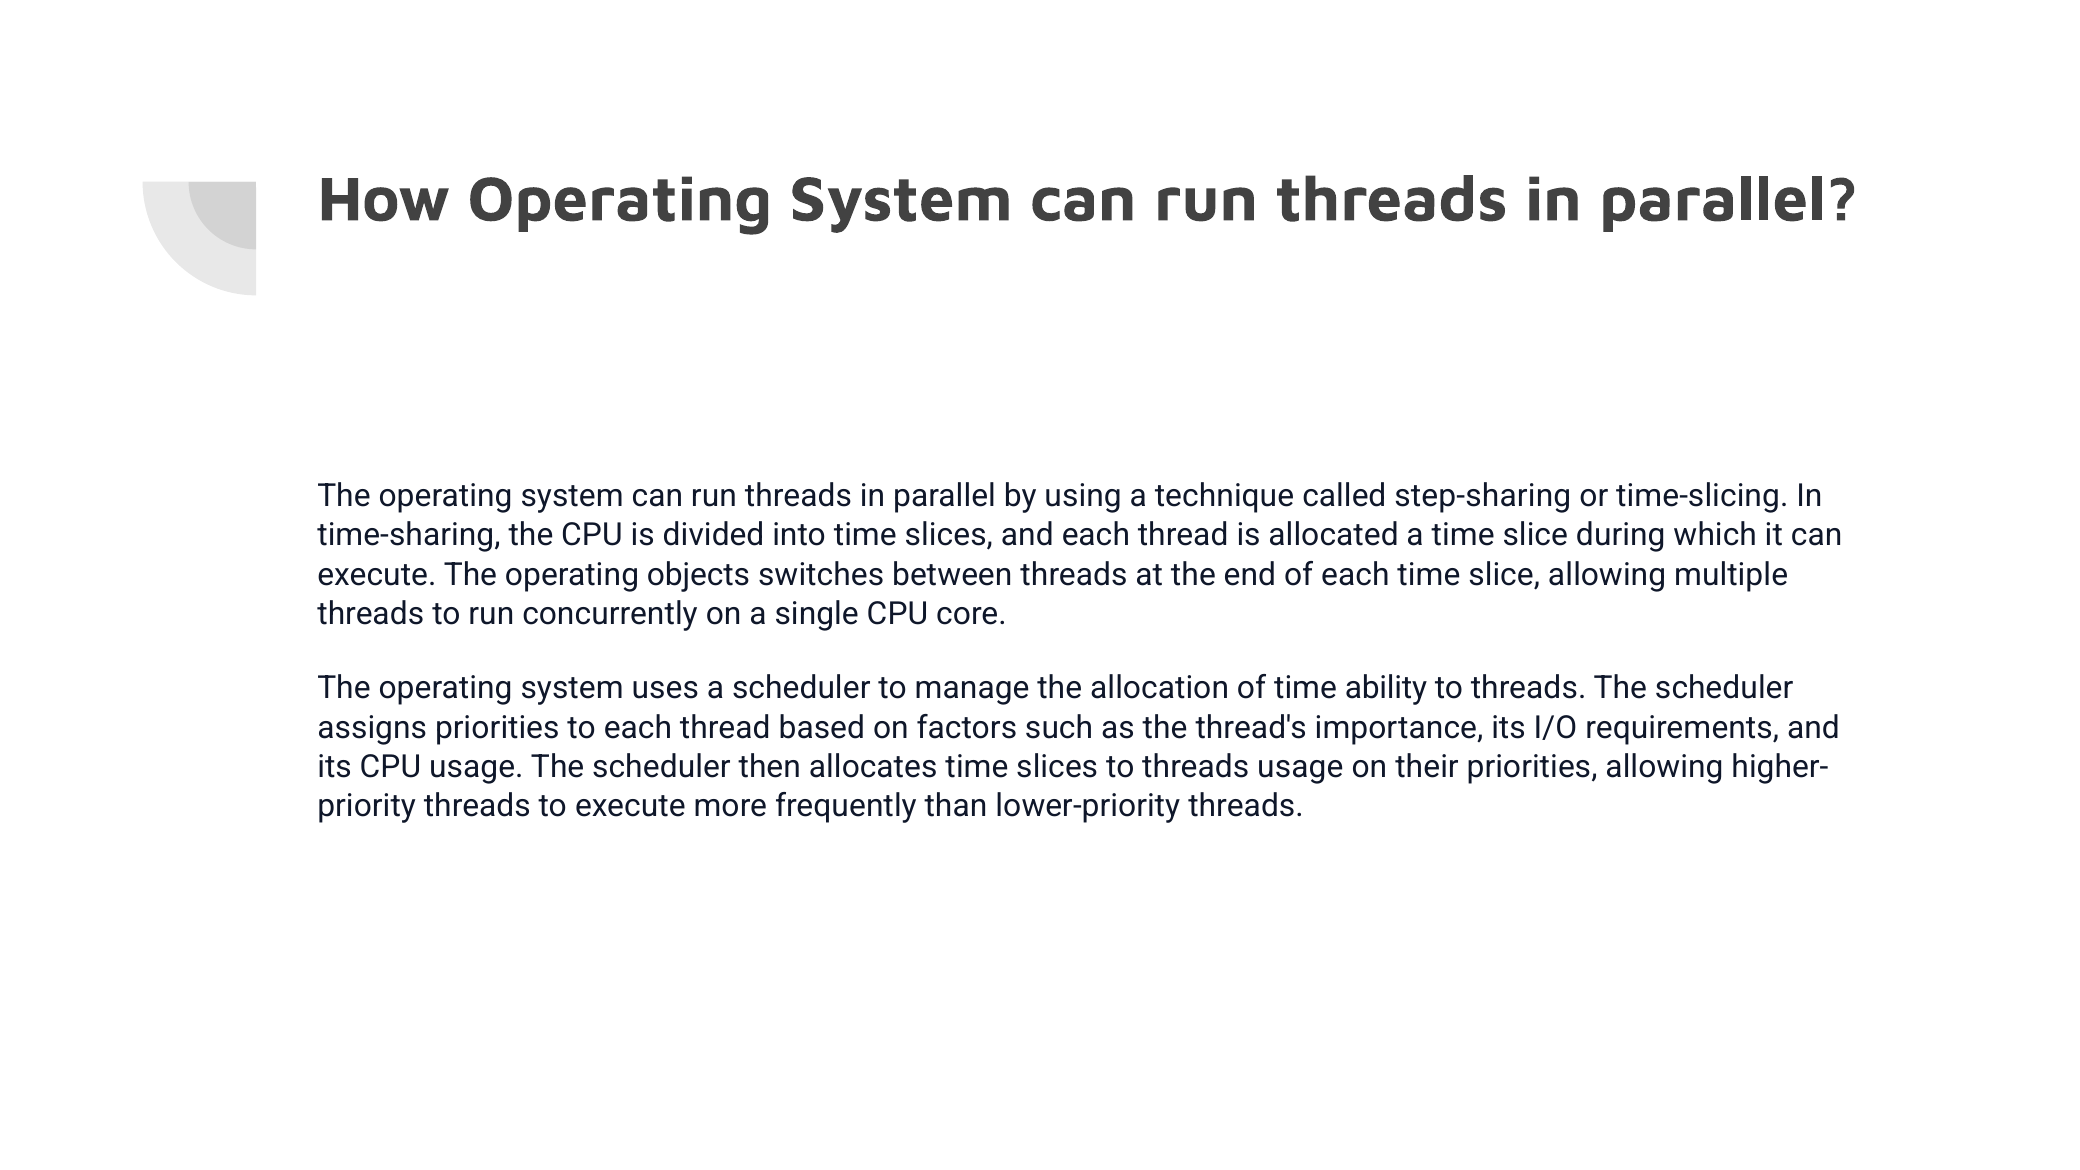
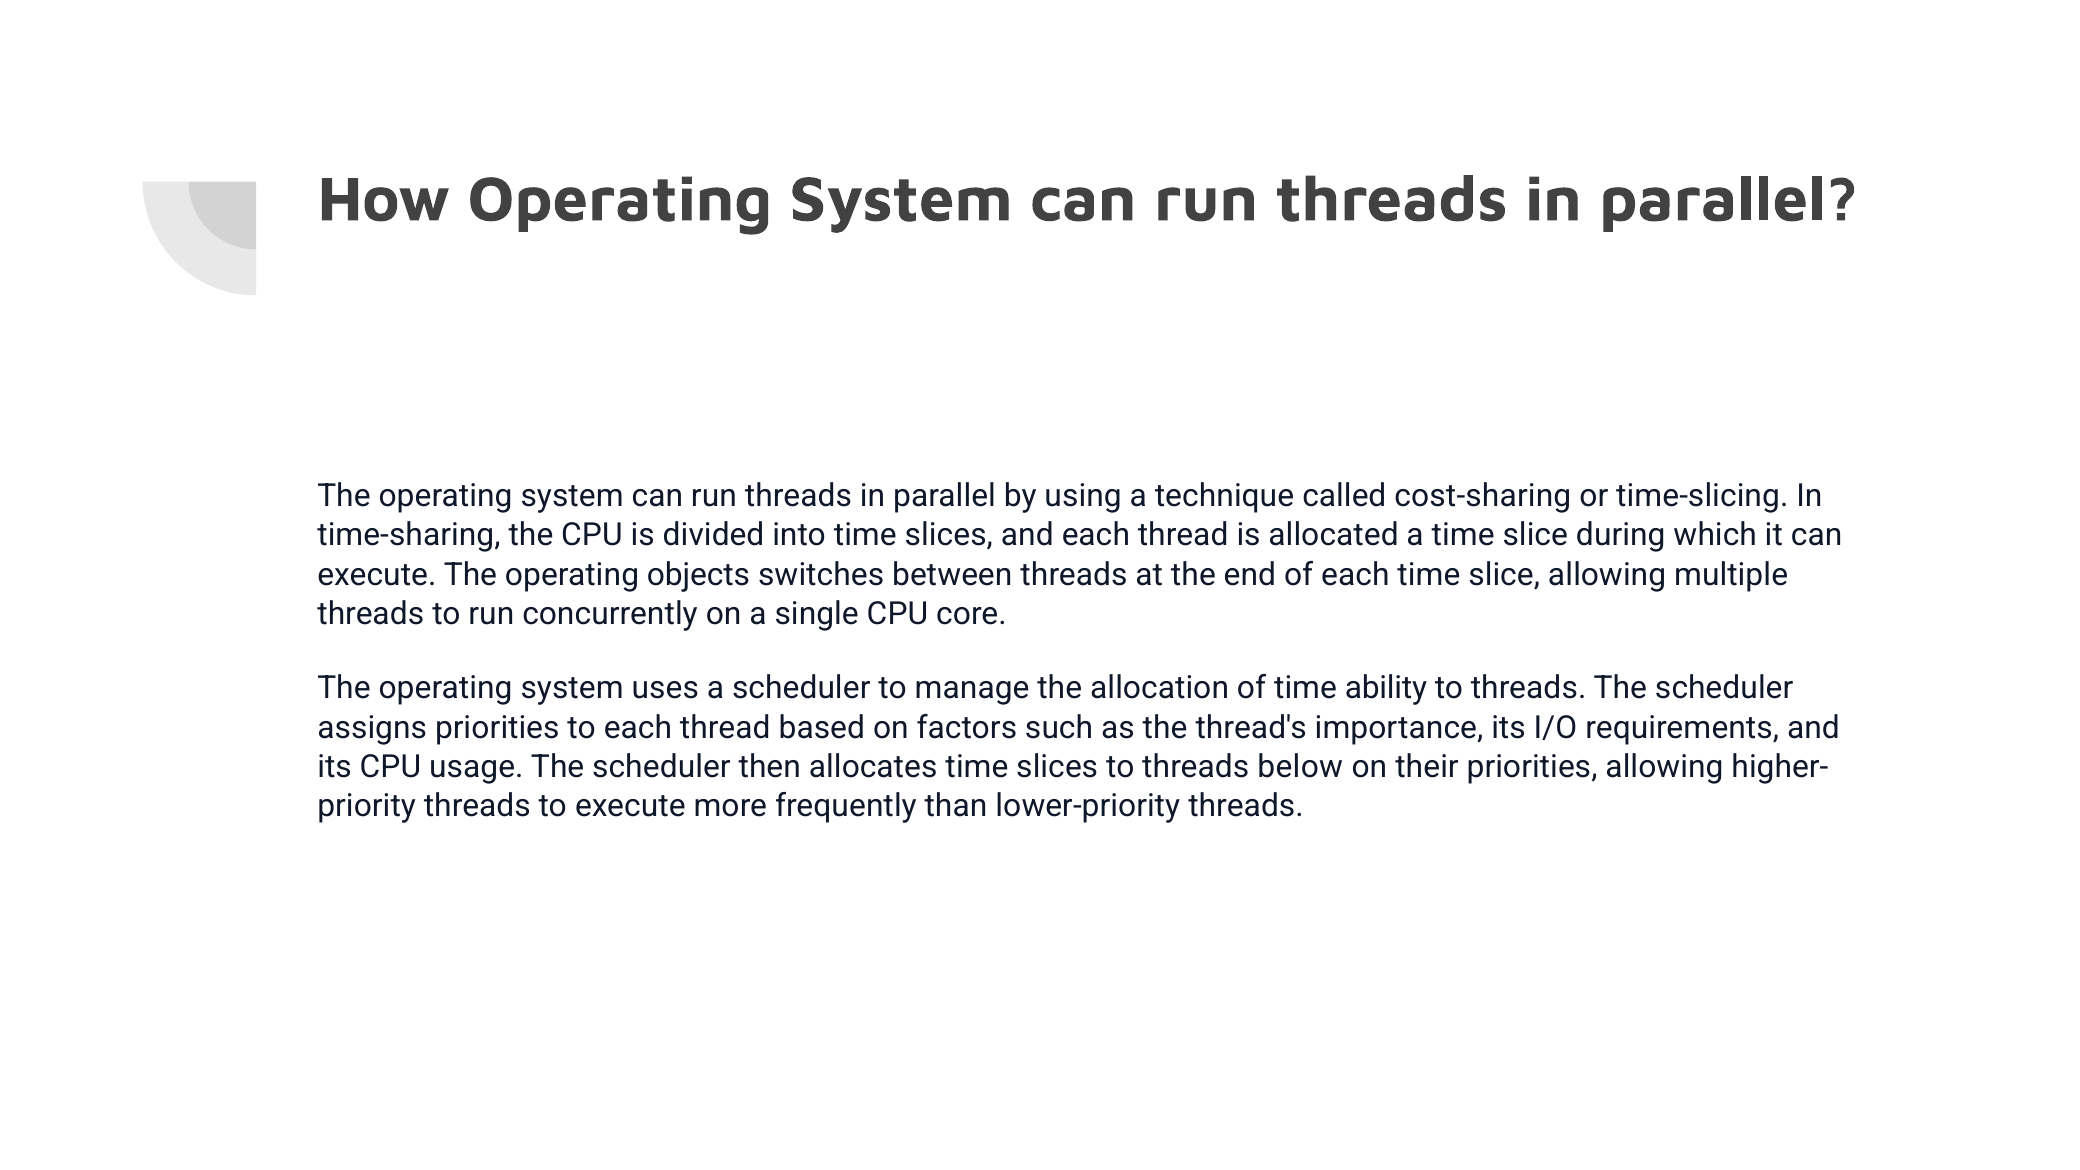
step-sharing: step-sharing -> cost-sharing (1483, 496)
threads usage: usage -> below (1300, 767)
